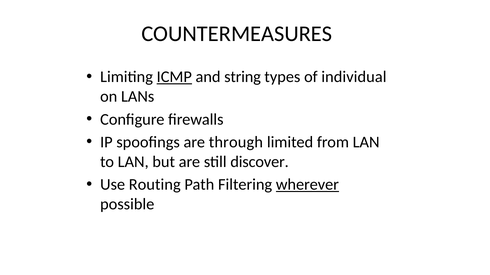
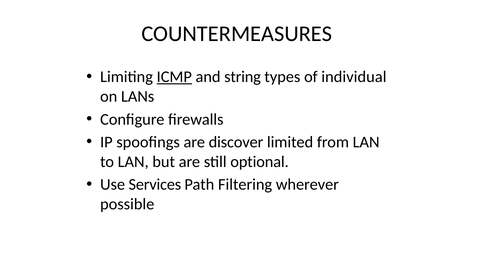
through: through -> discover (236, 142)
discover: discover -> optional (260, 162)
Routing: Routing -> Services (155, 185)
wherever underline: present -> none (307, 185)
